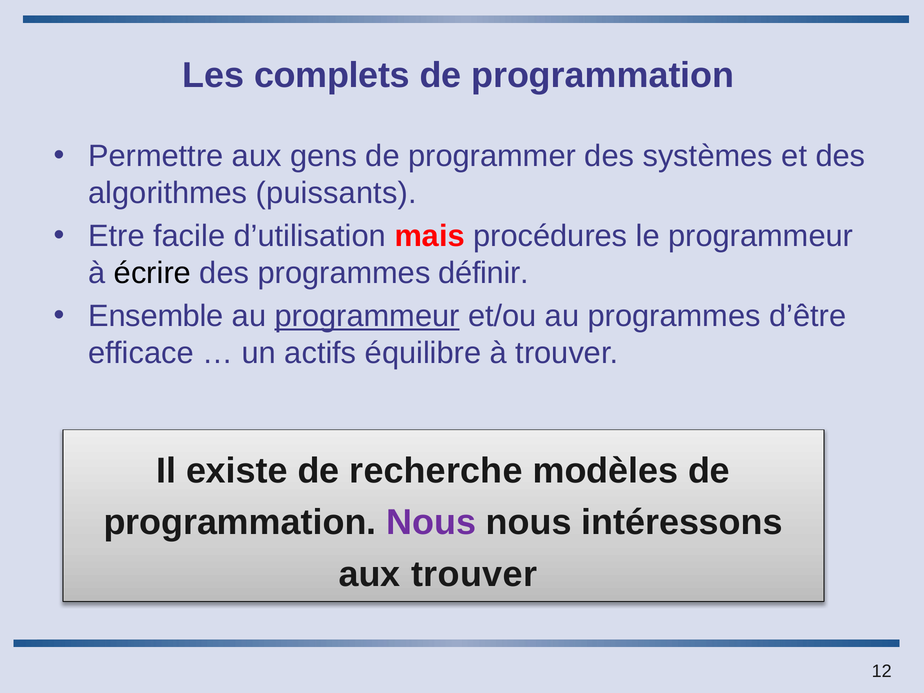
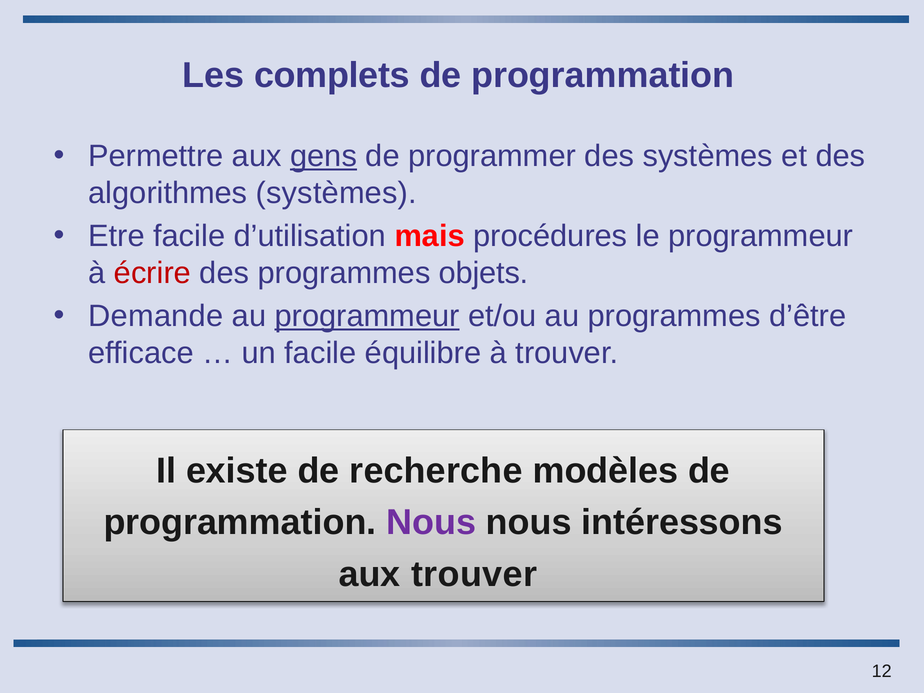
gens underline: none -> present (324, 156)
algorithmes puissants: puissants -> systèmes (336, 193)
écrire colour: black -> red (152, 273)
définir: définir -> objets (484, 273)
Ensemble: Ensemble -> Demande (156, 316)
un actifs: actifs -> facile (320, 353)
